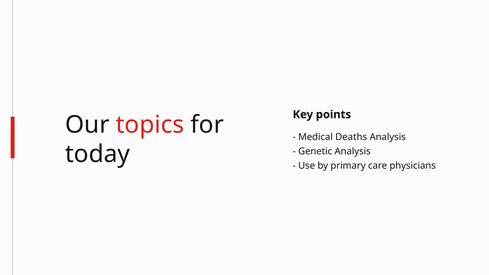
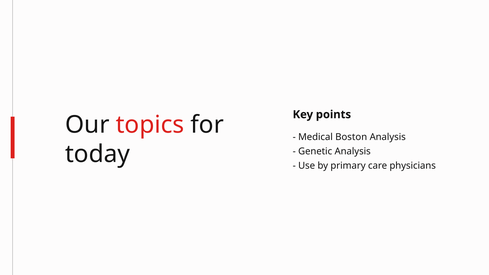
Deaths: Deaths -> Boston (351, 137)
